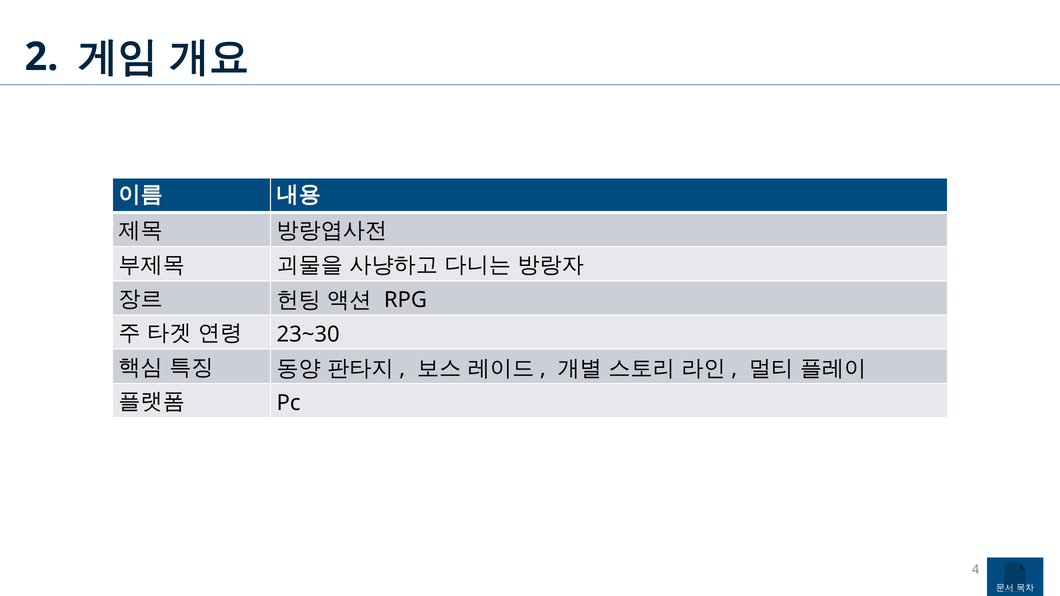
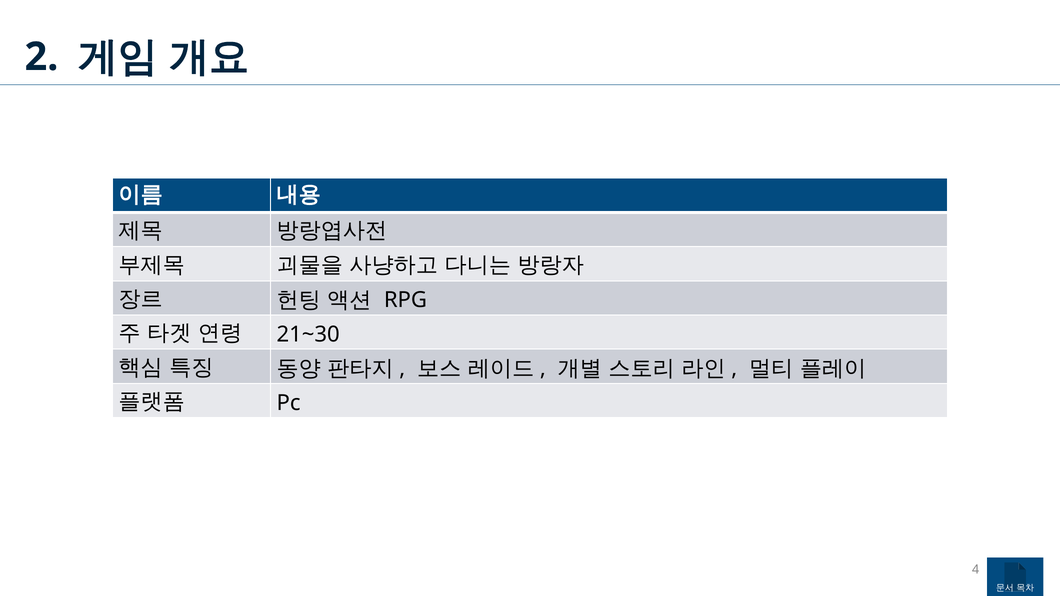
23~30: 23~30 -> 21~30 (308, 335)
